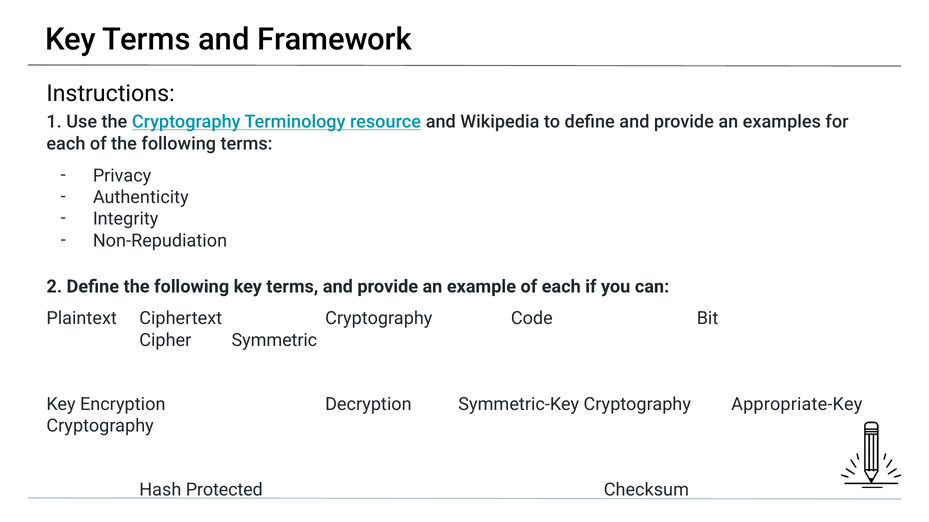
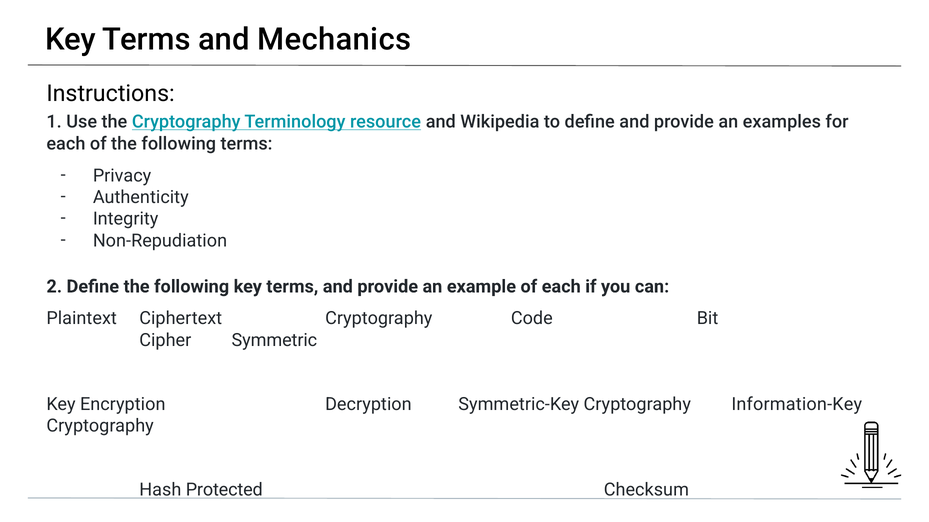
Framework: Framework -> Mechanics (334, 39)
Appropriate-Key: Appropriate-Key -> Information-Key (797, 405)
